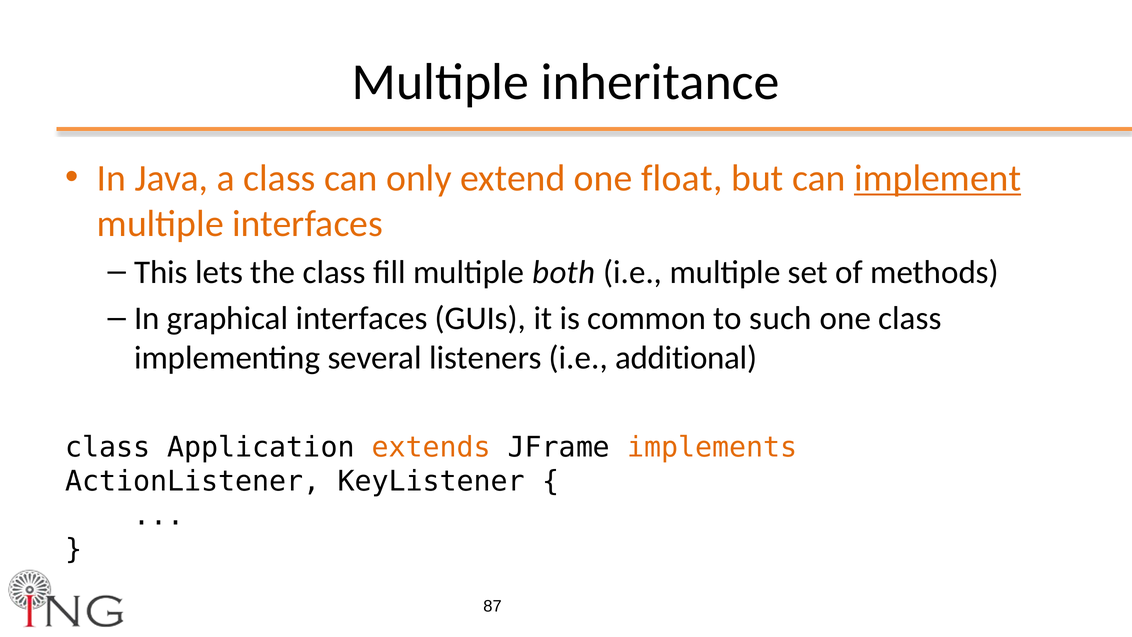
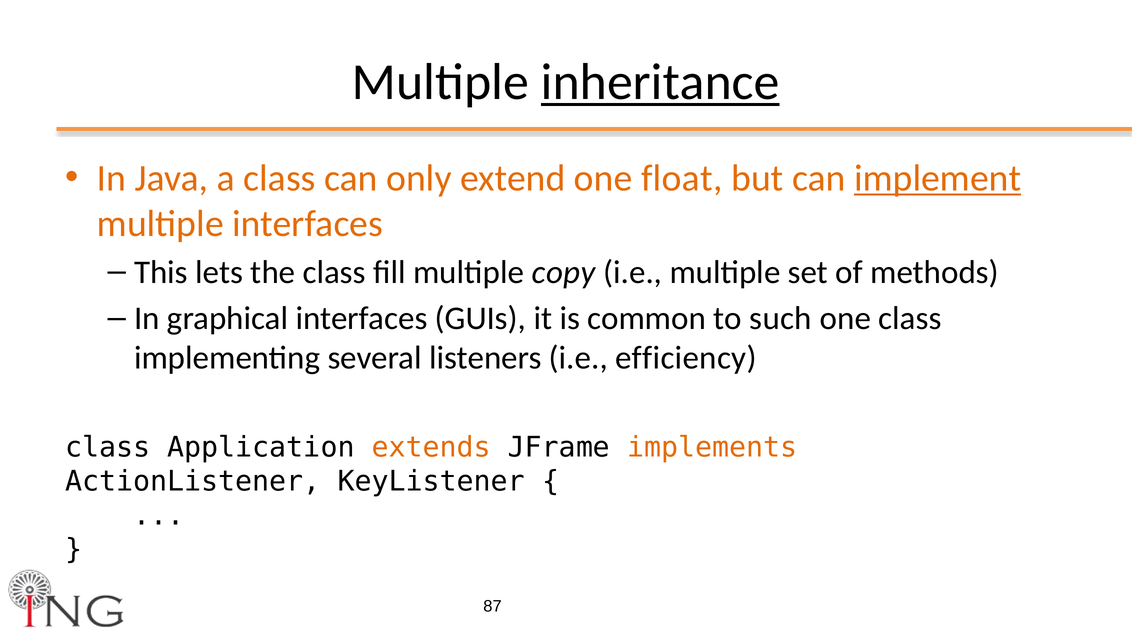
inheritance underline: none -> present (660, 82)
both: both -> copy (564, 272)
additional: additional -> efficiency (686, 358)
